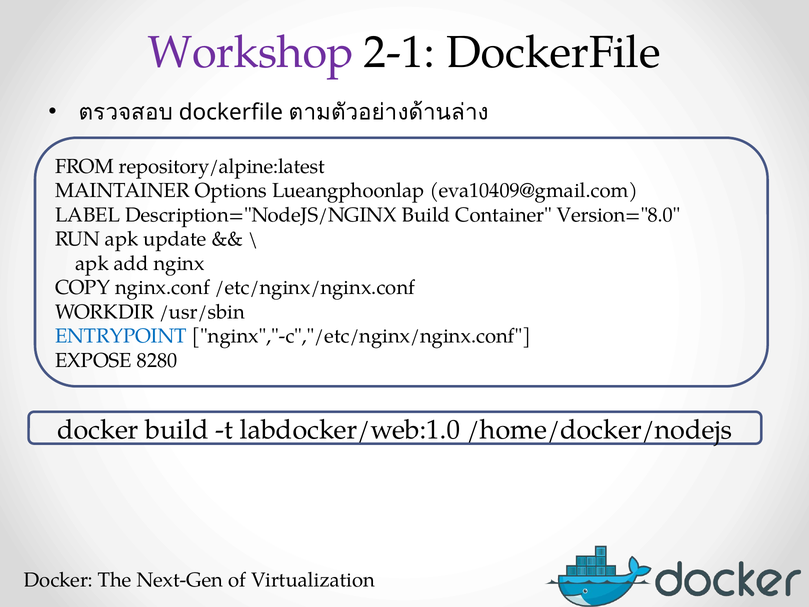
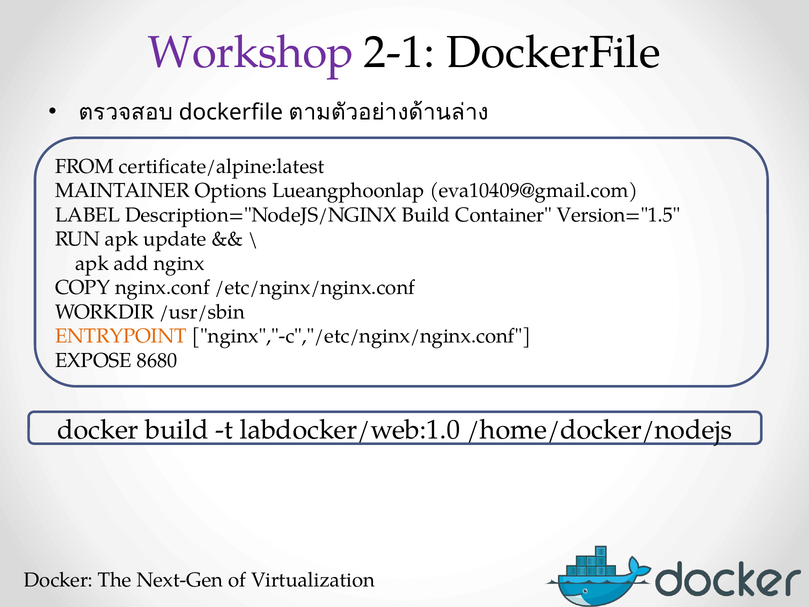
repository/alpine:latest: repository/alpine:latest -> certificate/alpine:latest (222, 166)
Version="8.0: Version="8.0 -> Version="1.5 (619, 215)
ENTRYPOINT colour: blue -> orange (121, 336)
8280: 8280 -> 8680 (157, 360)
